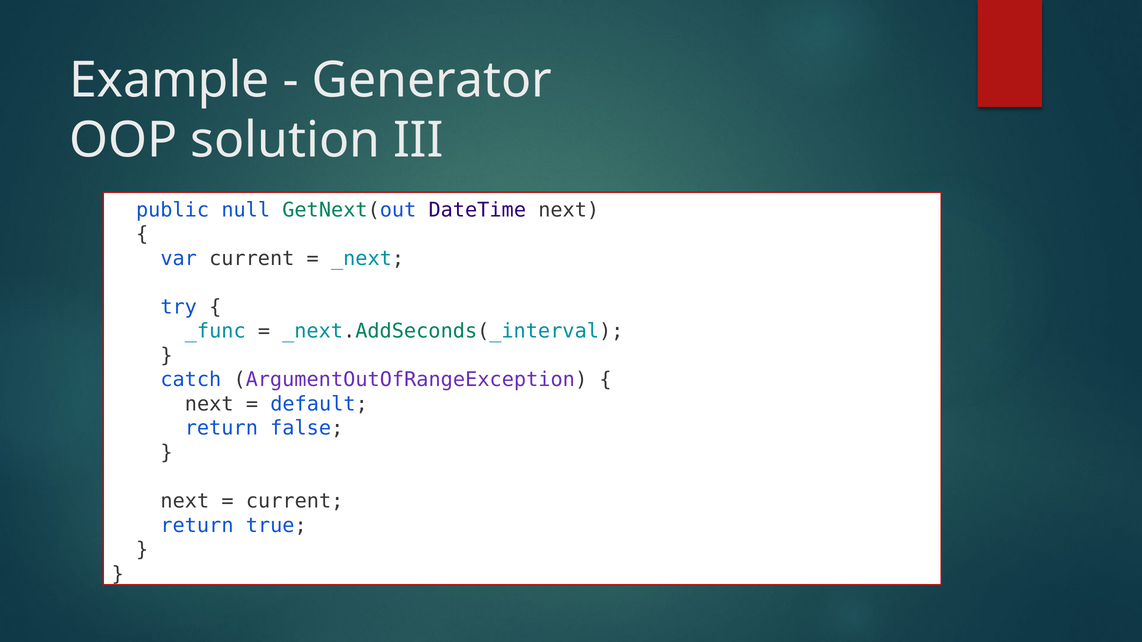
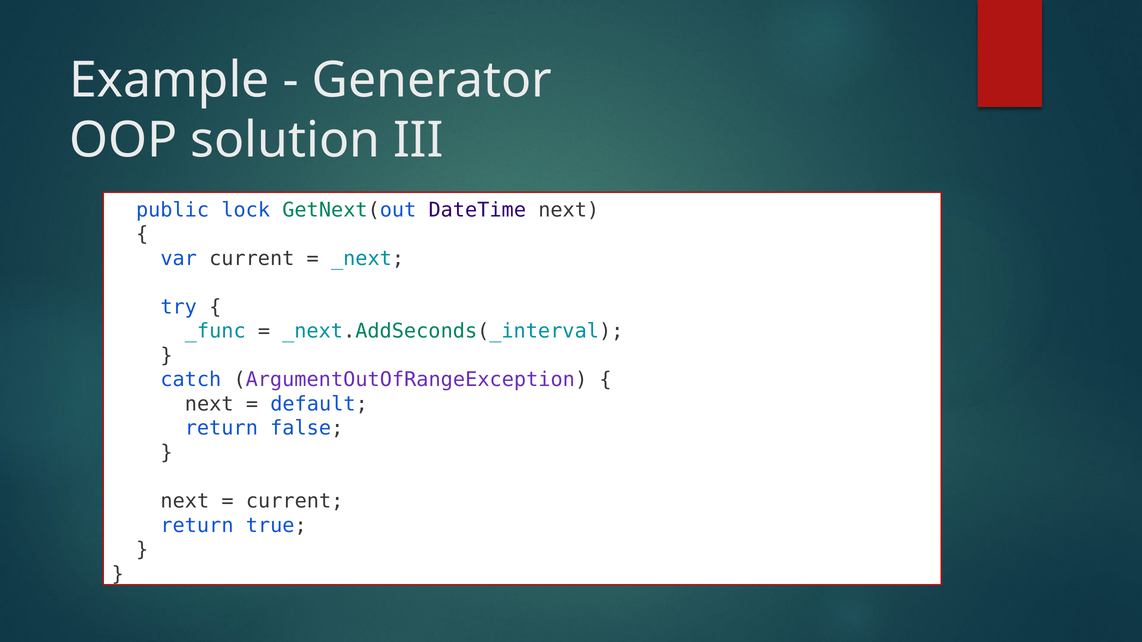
null: null -> lock (246, 210)
